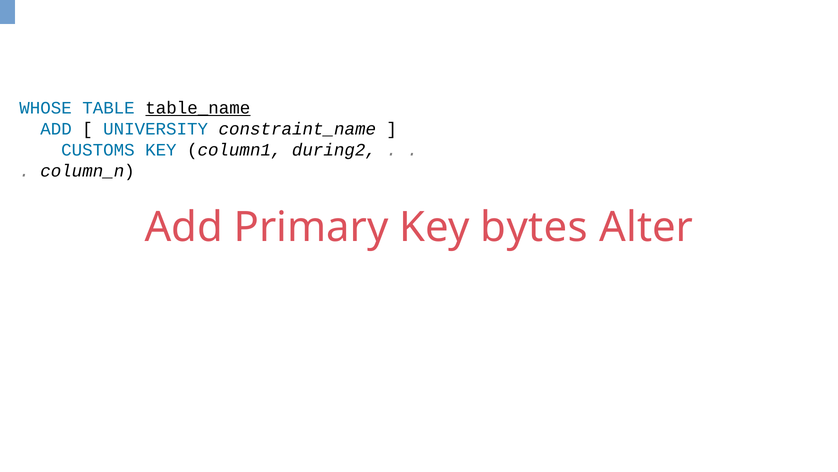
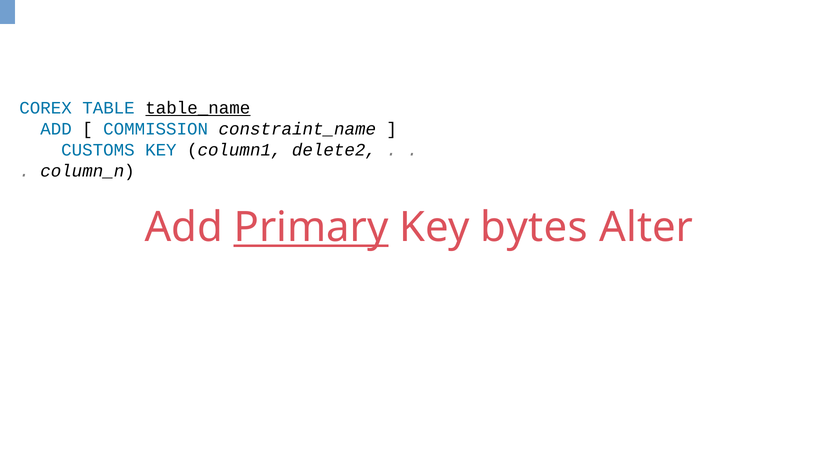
WHOSE: WHOSE -> COREX (46, 108)
UNIVERSITY: UNIVERSITY -> COMMISSION (156, 129)
during2: during2 -> delete2 (334, 150)
Primary underline: none -> present (311, 227)
